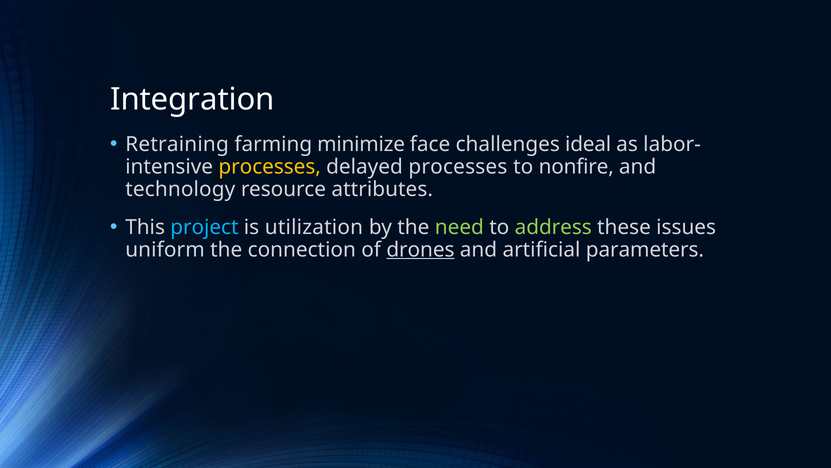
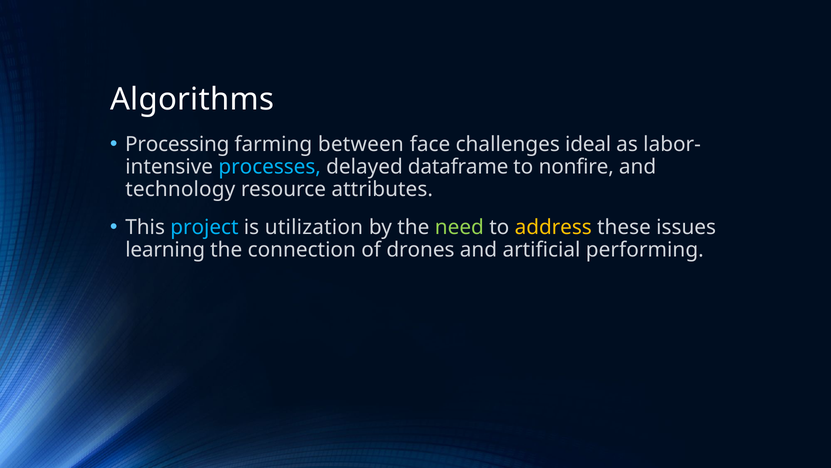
Integration: Integration -> Algorithms (192, 99)
Retraining: Retraining -> Processing (177, 144)
minimize: minimize -> between (361, 144)
processes colour: yellow -> light blue (270, 167)
delayed processes: processes -> dataframe (458, 167)
address colour: light green -> yellow (553, 227)
uniform: uniform -> learning (165, 249)
drones underline: present -> none (420, 249)
parameters: parameters -> performing (645, 249)
